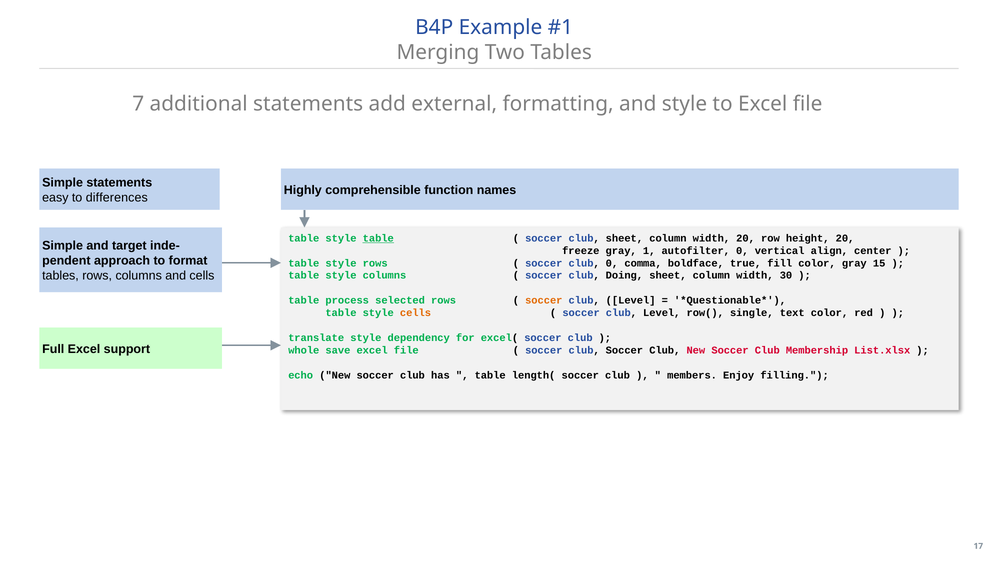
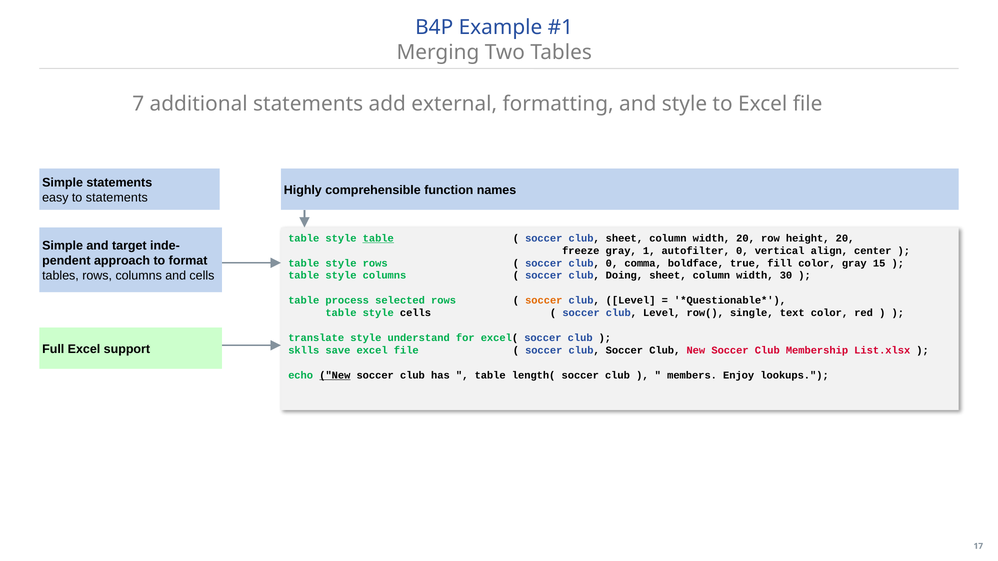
to differences: differences -> statements (117, 198)
cells colour: orange -> black (415, 313)
dependency: dependency -> understand (419, 338)
whole: whole -> sklls (304, 351)
New underline: none -> present (335, 376)
filling: filling -> lookups (795, 376)
